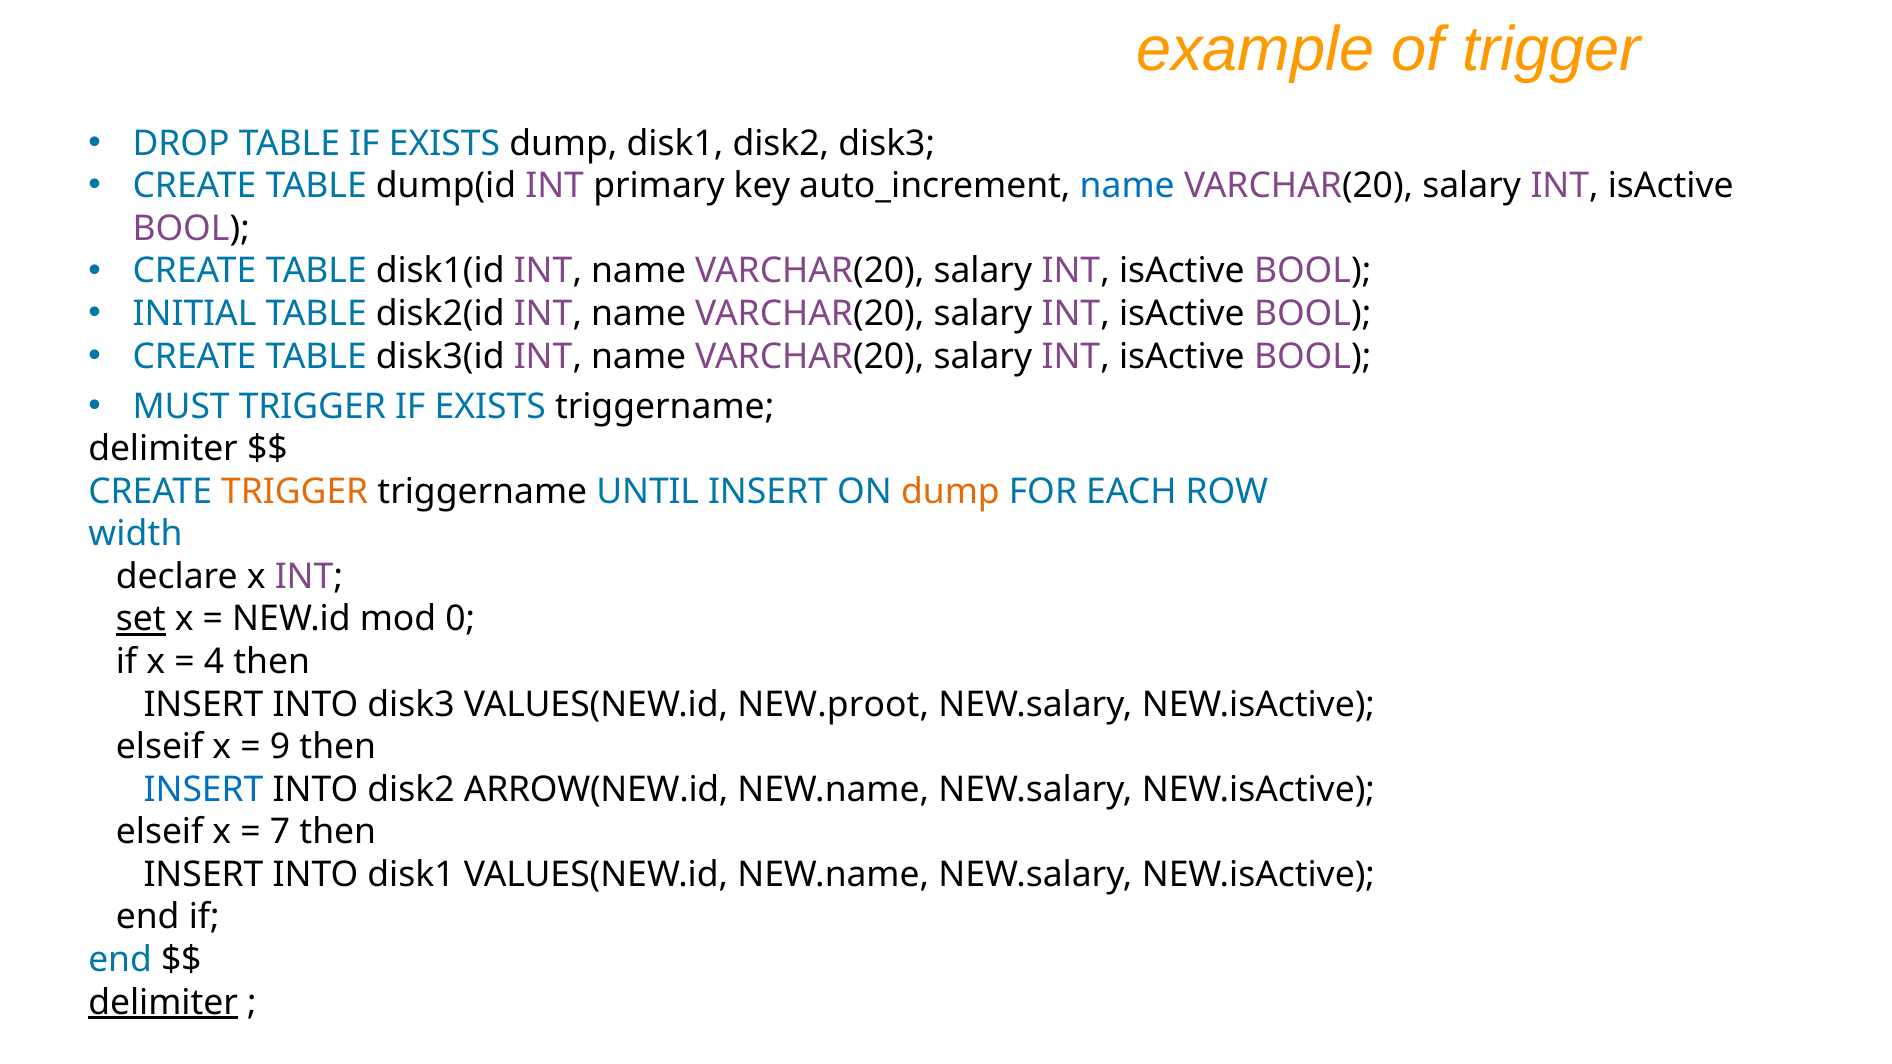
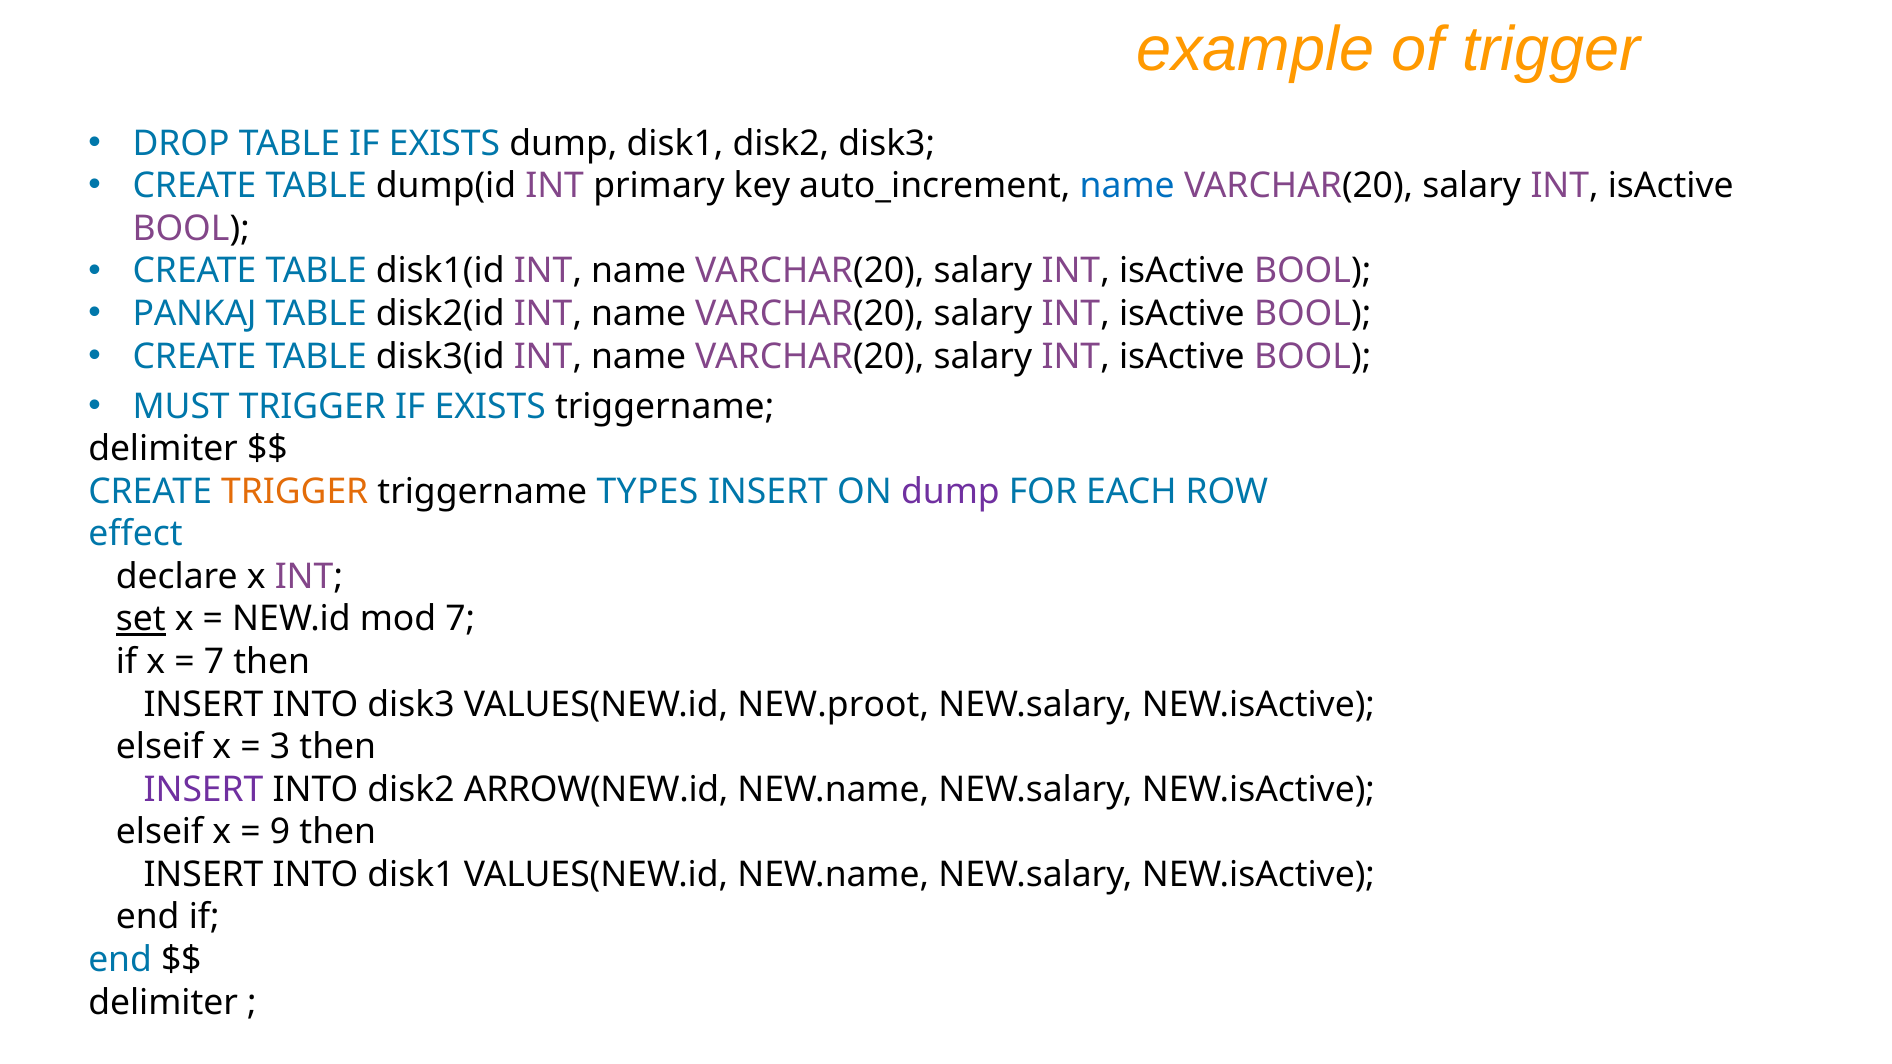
INITIAL: INITIAL -> PANKAJ (195, 314)
UNTIL: UNTIL -> TYPES (648, 492)
dump colour: orange -> purple (950, 492)
width: width -> effect (136, 534)
mod 0: 0 -> 7 (460, 619)
4: 4 -> 7 (214, 662)
9: 9 -> 3 (280, 747)
INSERT colour: blue -> purple (204, 790)
7: 7 -> 9 (280, 832)
delimiter underline: present -> none (163, 1003)
